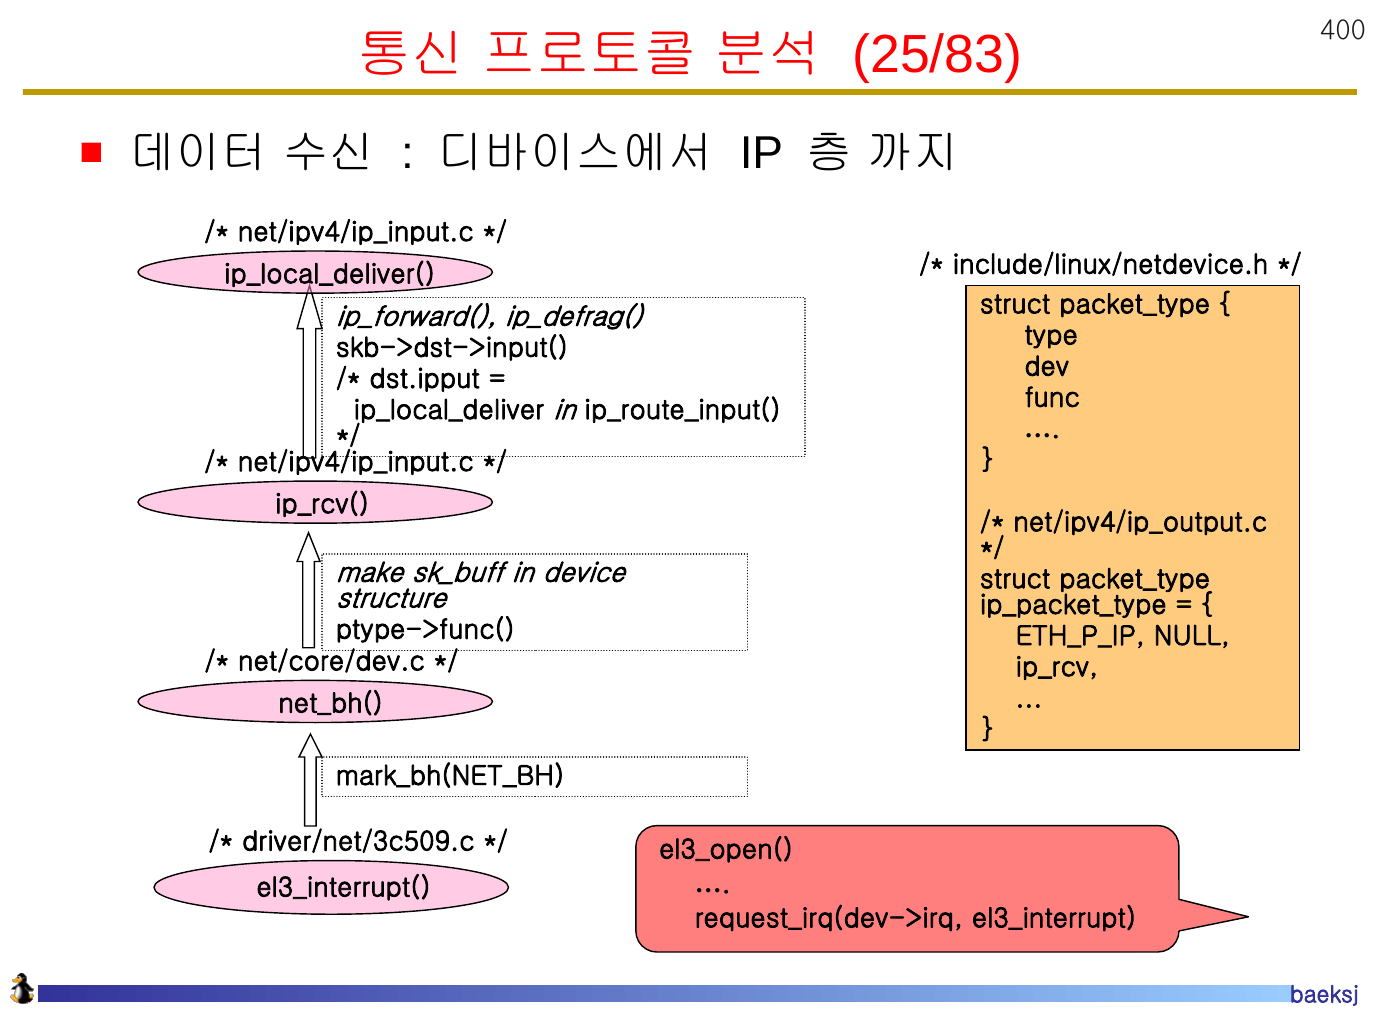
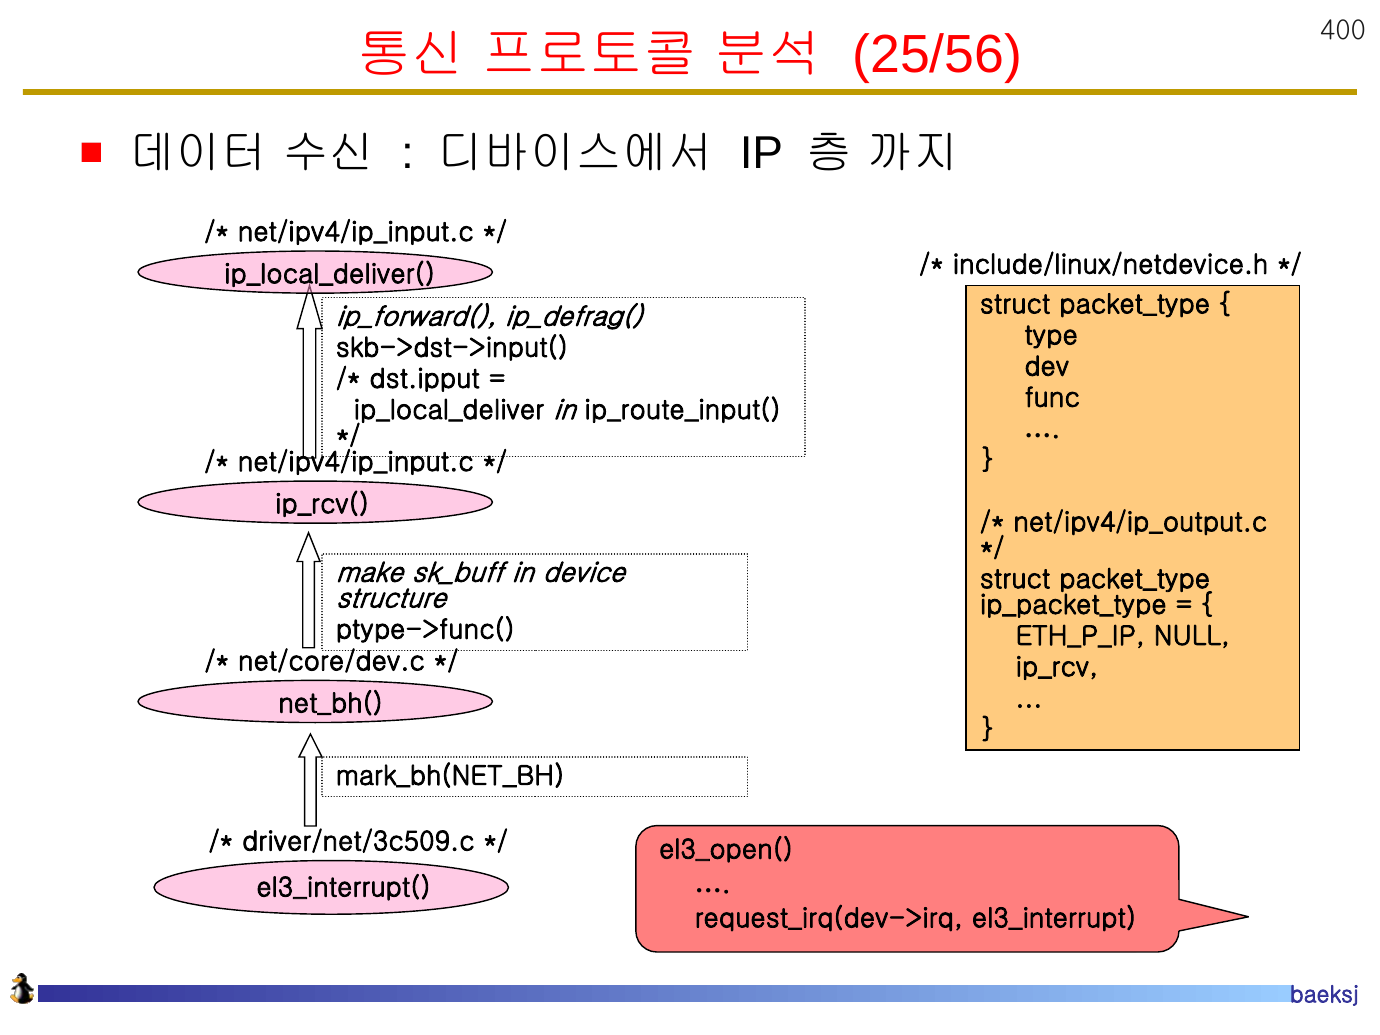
25/83: 25/83 -> 25/56 (937, 54)
